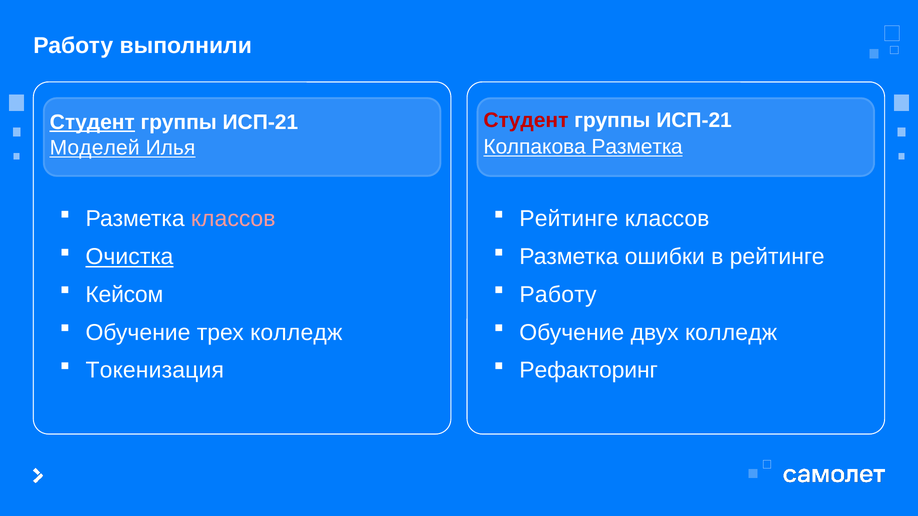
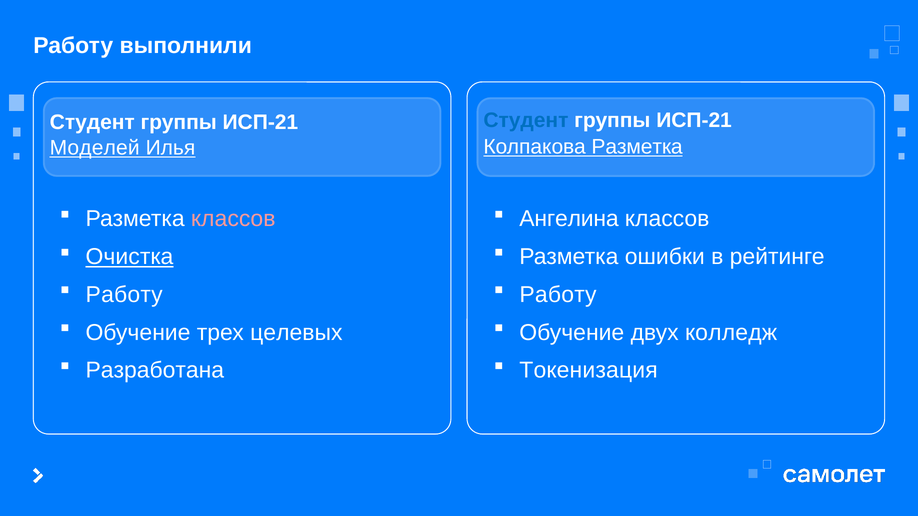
Студент colour: red -> blue (526, 120)
Студент underline: present -> none (92, 122)
Рейтинге: Рейтинге -> Ангелина (569, 219)
Кейсом: Кейсом -> Работу (124, 295)
трех колледж: колледж -> целевых (296, 333)
Токенизация: Токенизация -> Разработана (155, 371)
Рефакторинг: Рефакторинг -> Токенизация (589, 371)
